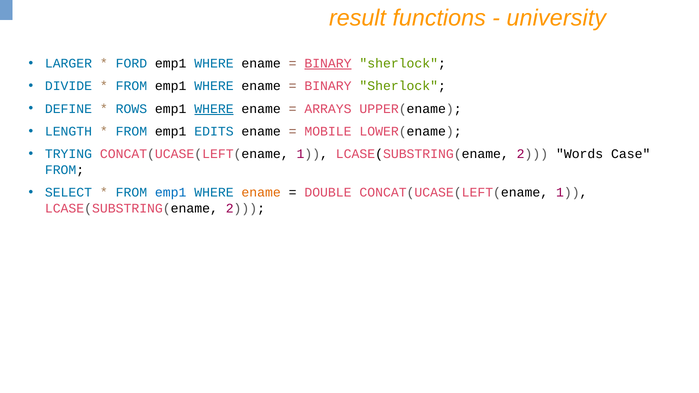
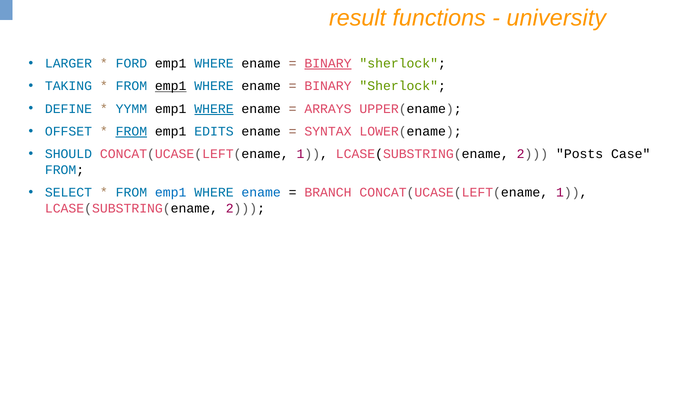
DIVIDE: DIVIDE -> TAKING (68, 86)
emp1 underline: none -> present (171, 86)
ROWS: ROWS -> YYMM (131, 109)
LENGTH: LENGTH -> OFFSET (68, 132)
FROM underline: none -> present (131, 132)
MOBILE: MOBILE -> SYNTAX (328, 132)
TRYING: TRYING -> SHOULD (68, 154)
Words: Words -> Posts (580, 154)
ename colour: orange -> blue (261, 193)
DOUBLE: DOUBLE -> BRANCH (328, 193)
